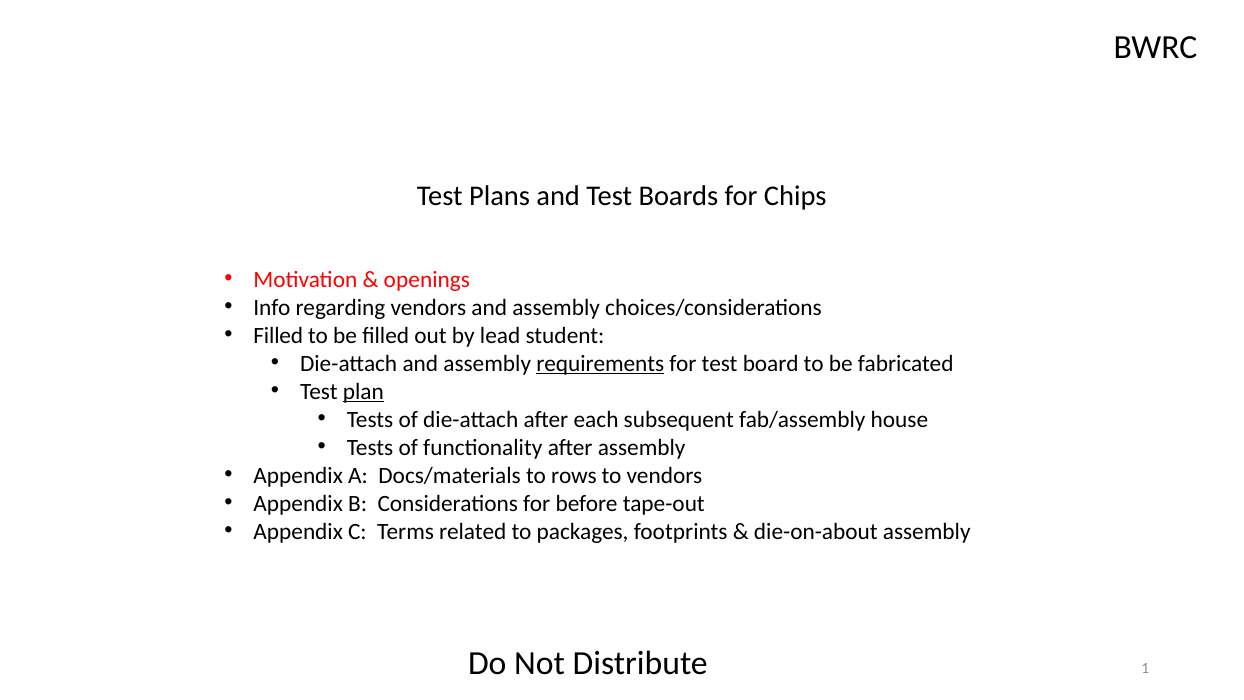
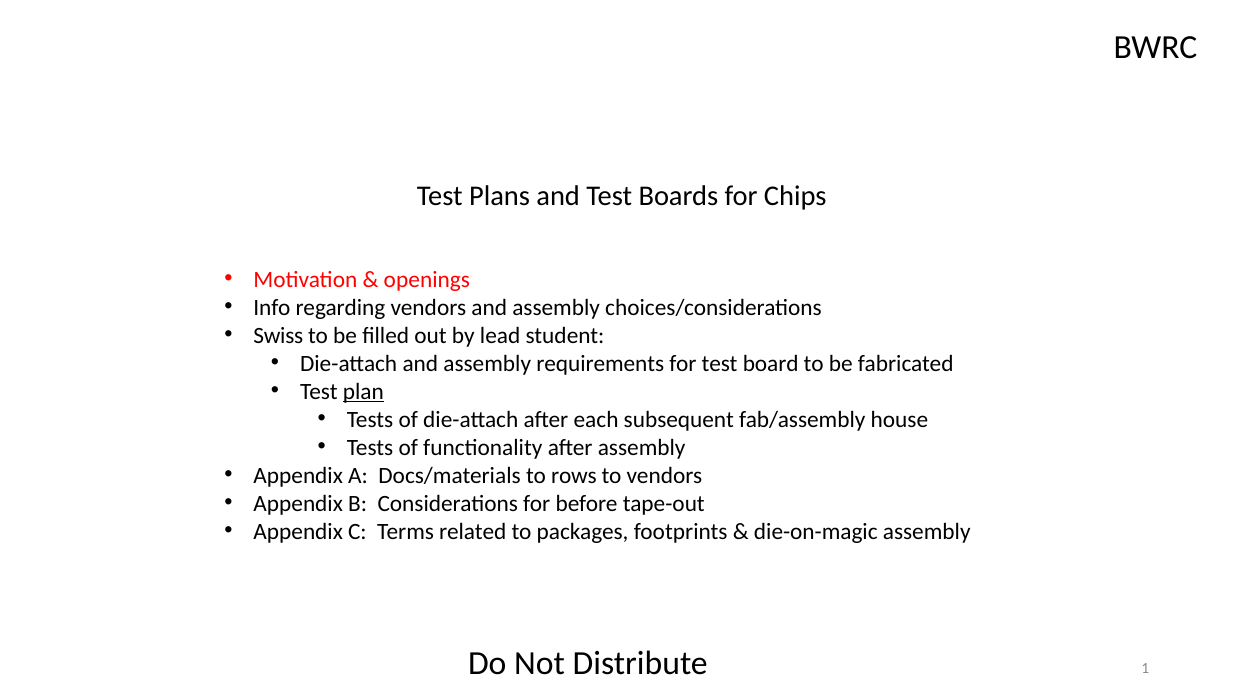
Filled: Filled -> Swiss (278, 335)
requirements underline: present -> none (600, 363)
die-on-about: die-on-about -> die-on-magic (816, 531)
